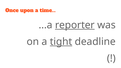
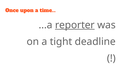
tight underline: present -> none (61, 42)
